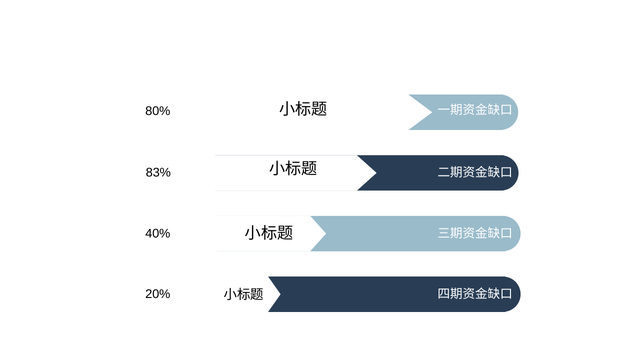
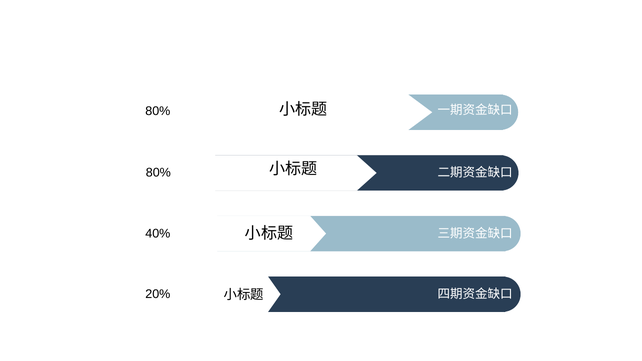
83%: 83% -> 80% (158, 173)
